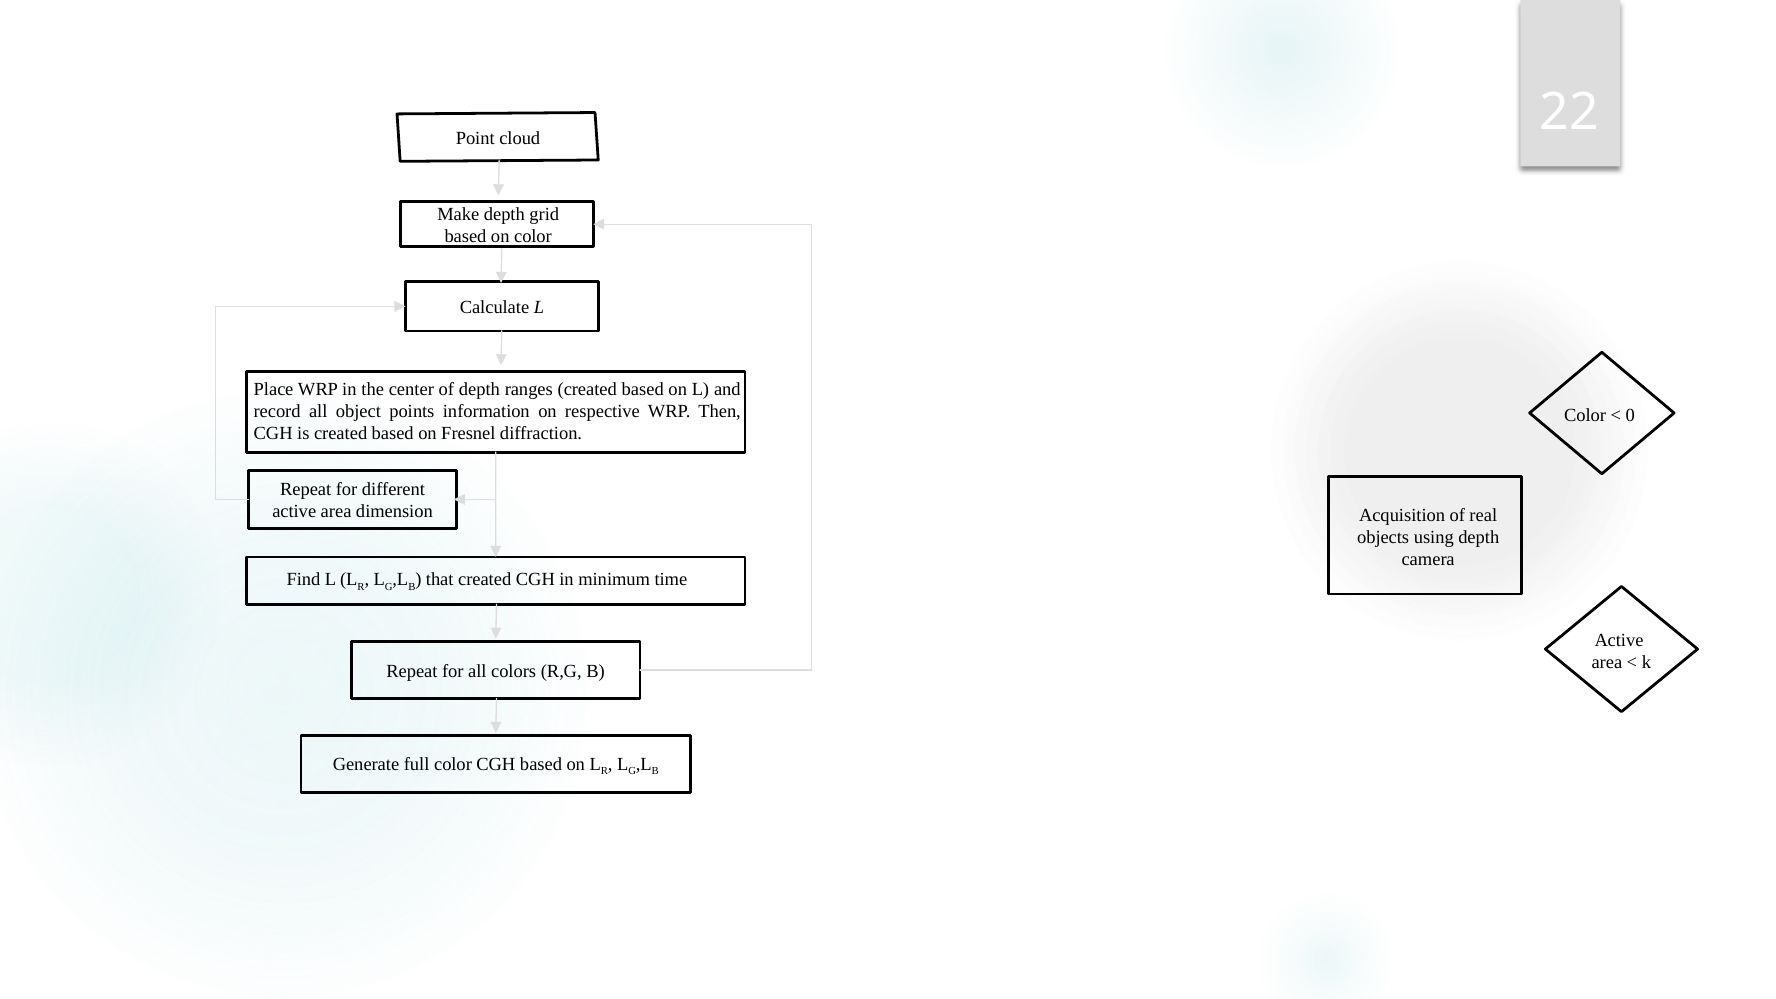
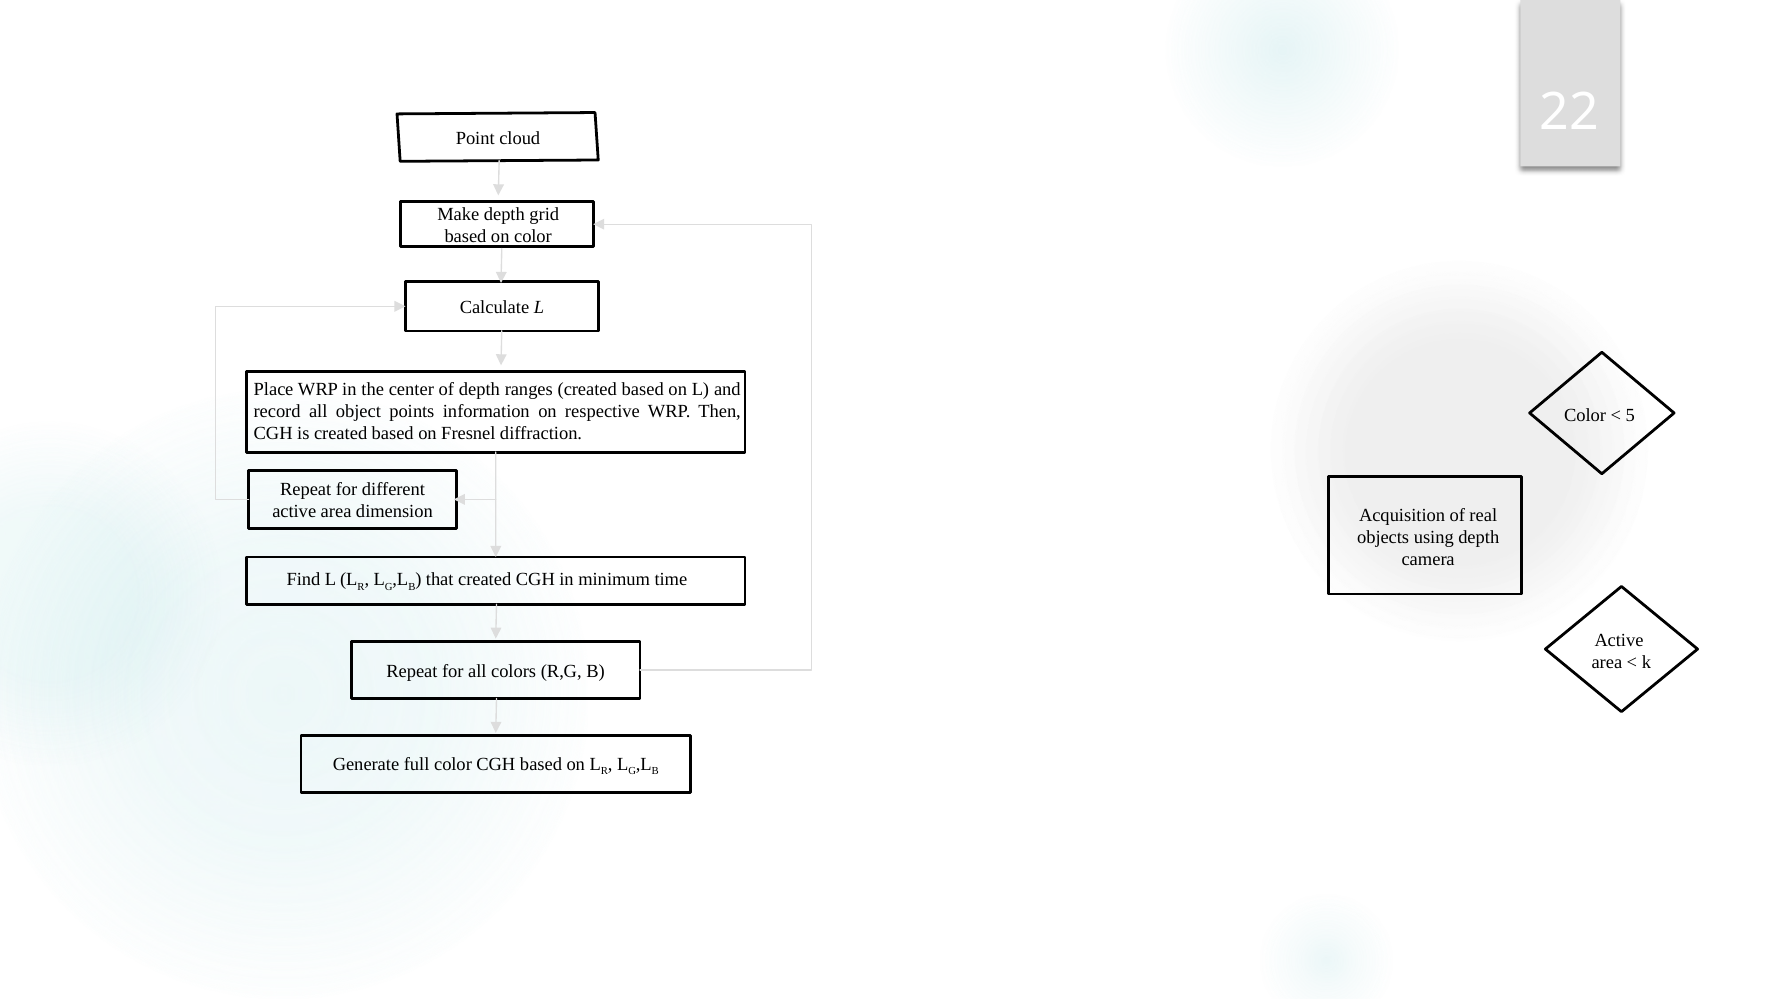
0: 0 -> 5 (1630, 416)
